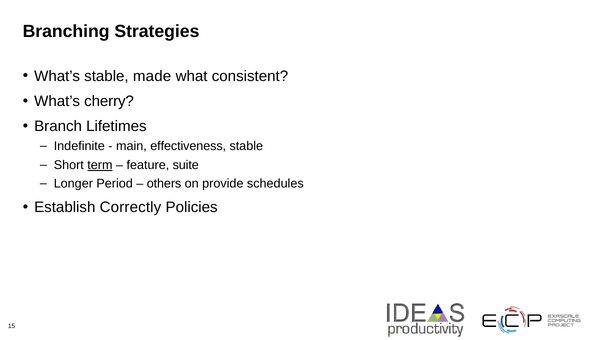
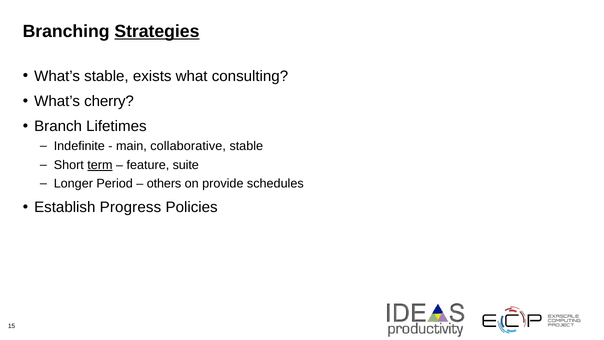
Strategies underline: none -> present (157, 31)
made: made -> exists (152, 76)
consistent: consistent -> consulting (250, 76)
effectiveness: effectiveness -> collaborative (188, 146)
Correctly: Correctly -> Progress (130, 207)
